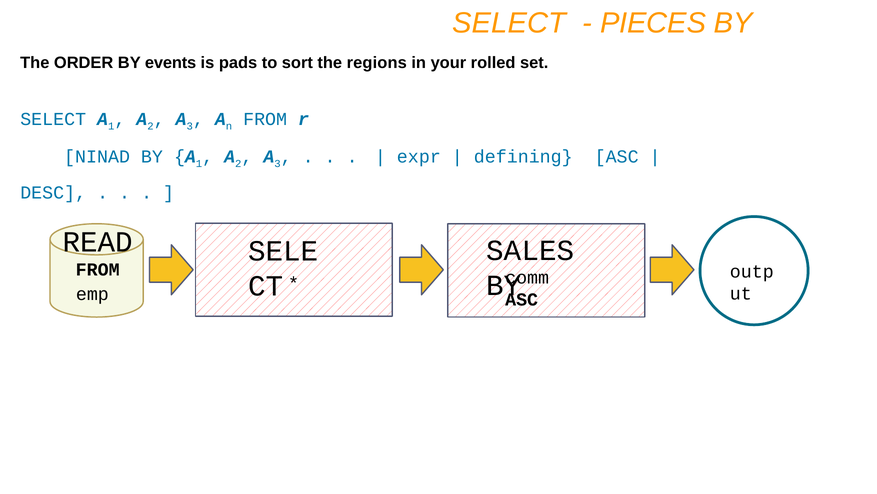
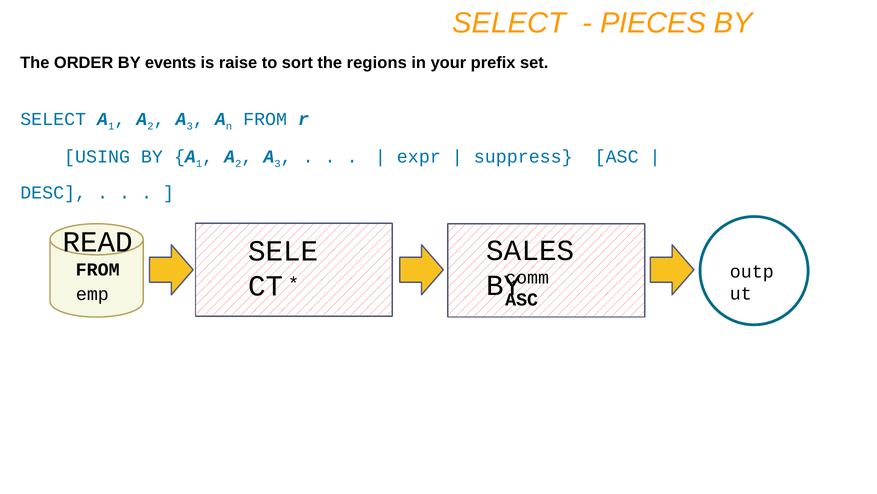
pads: pads -> raise (238, 63)
rolled: rolled -> prefix (493, 63)
NINAD: NINAD -> USING (97, 157)
defining: defining -> suppress (523, 157)
